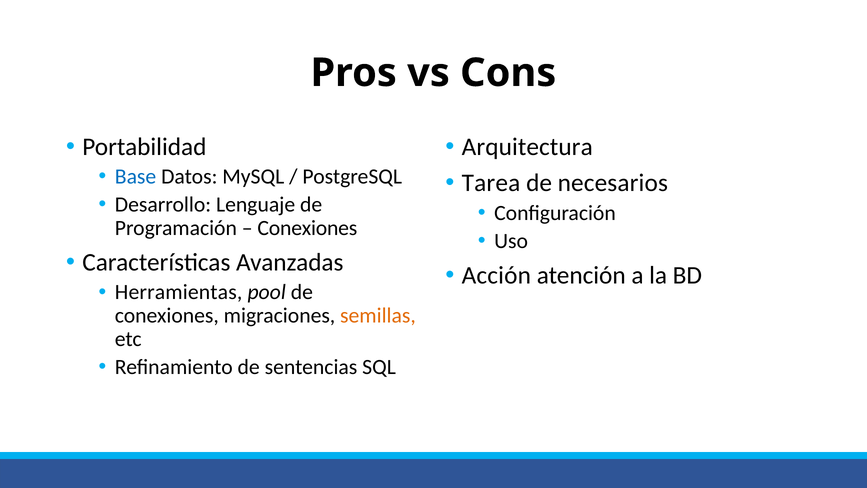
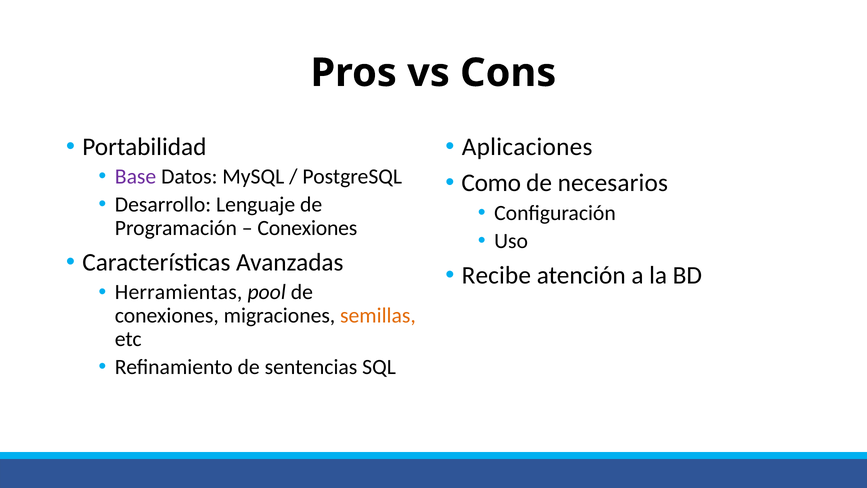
Arquitectura: Arquitectura -> Aplicaciones (527, 147)
Base colour: blue -> purple (136, 176)
Tarea: Tarea -> Como (491, 183)
Acción: Acción -> Recibe (496, 275)
